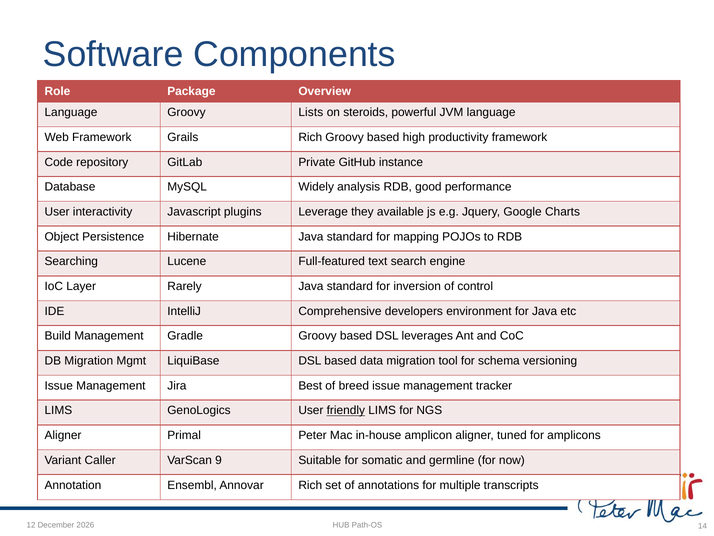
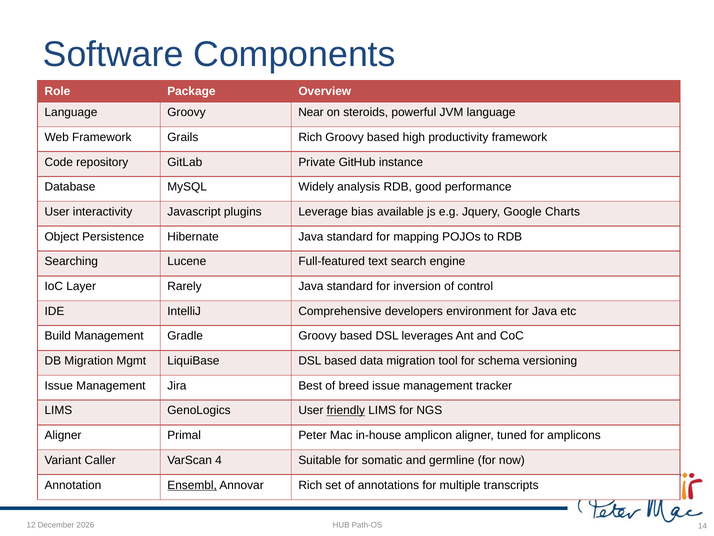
Lists: Lists -> Near (311, 112)
they: they -> bias (362, 212)
9: 9 -> 4 (219, 460)
Ensembl underline: none -> present (192, 485)
